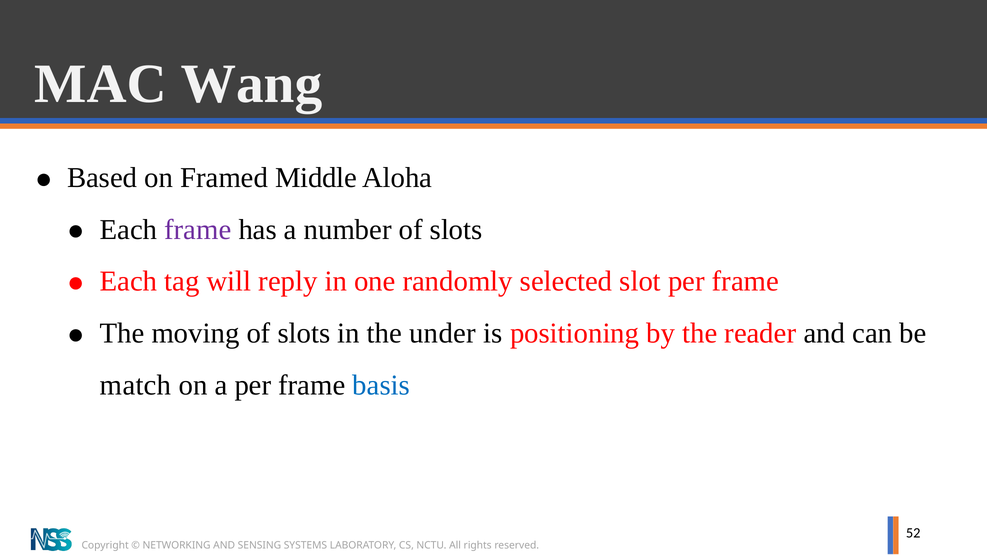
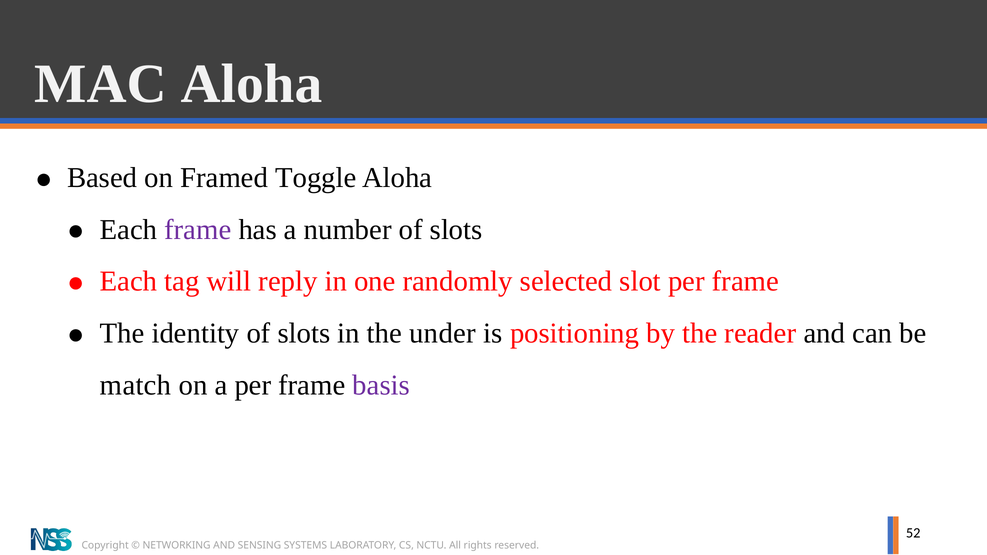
MAC Wang: Wang -> Aloha (252, 84)
Middle: Middle -> Toggle (316, 178)
moving: moving -> identity (196, 333)
basis colour: blue -> purple (381, 385)
